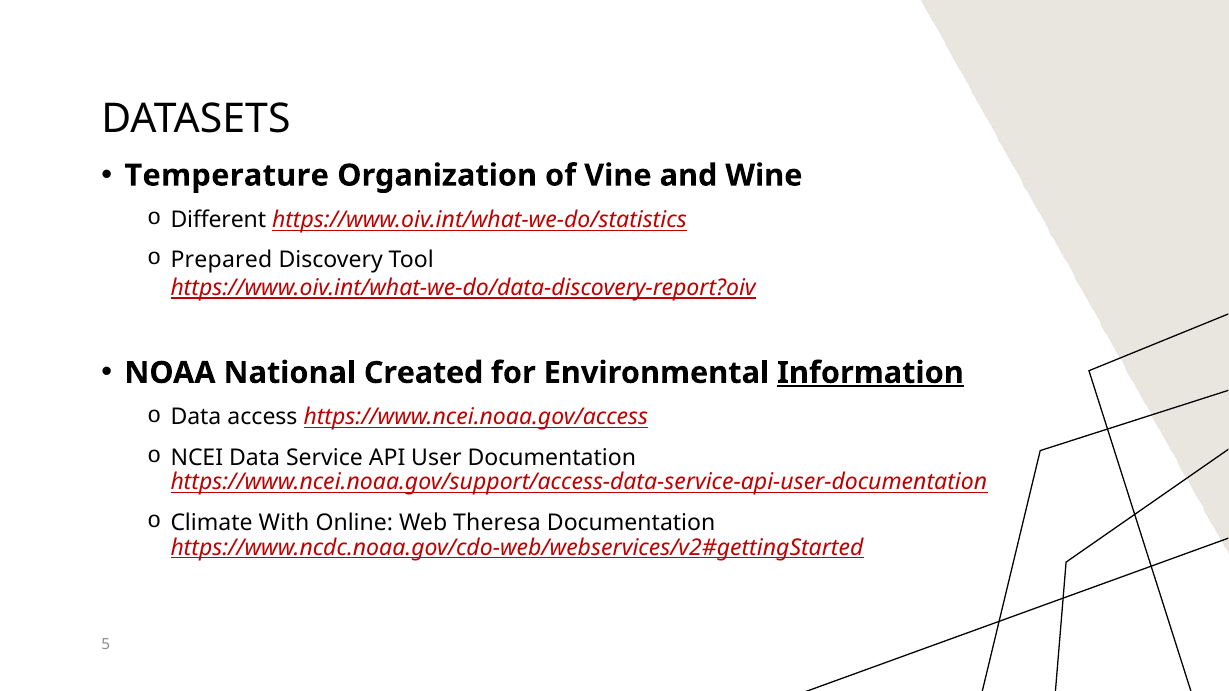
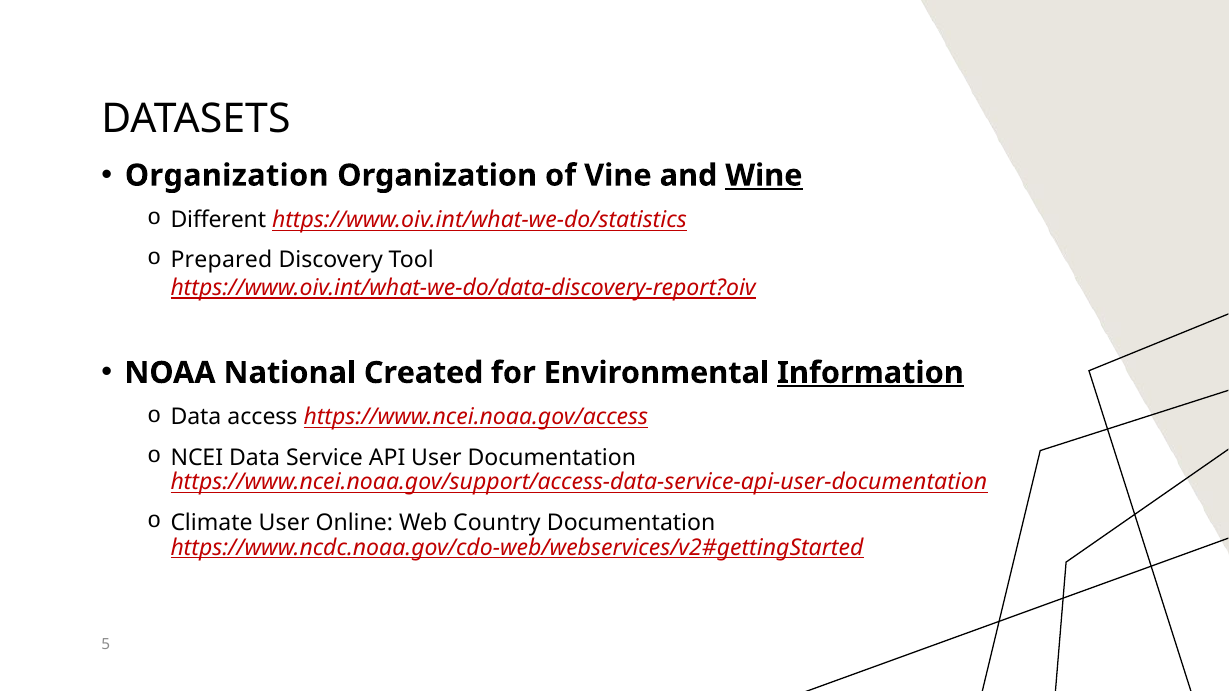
Temperature: Temperature -> Organization (227, 176)
Wine underline: none -> present (764, 176)
Climate With: With -> User (284, 523)
Theresa: Theresa -> Country (497, 523)
